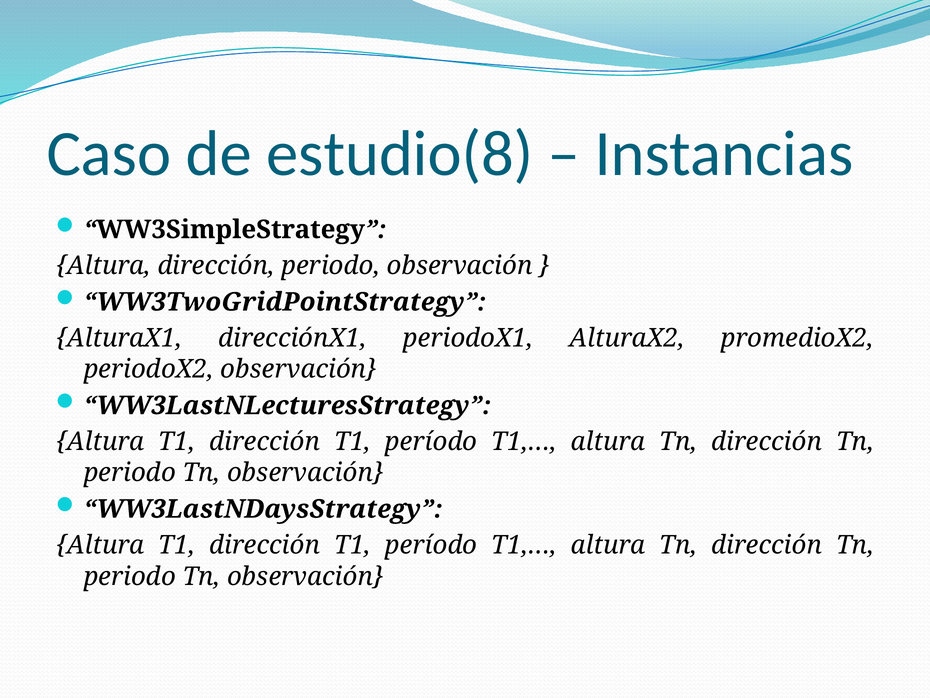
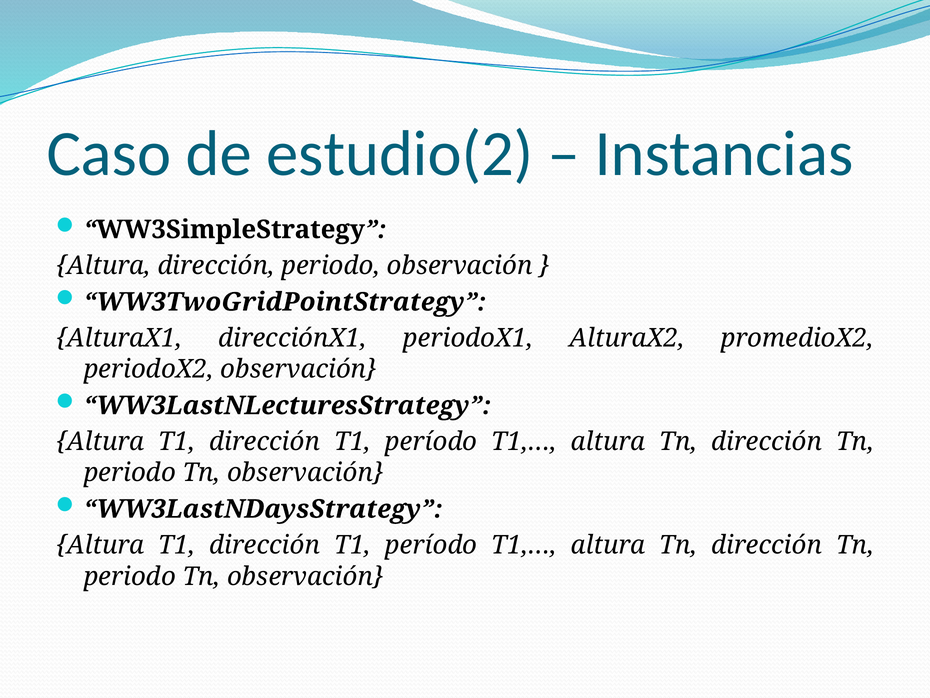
estudio(8: estudio(8 -> estudio(2 (400, 154)
